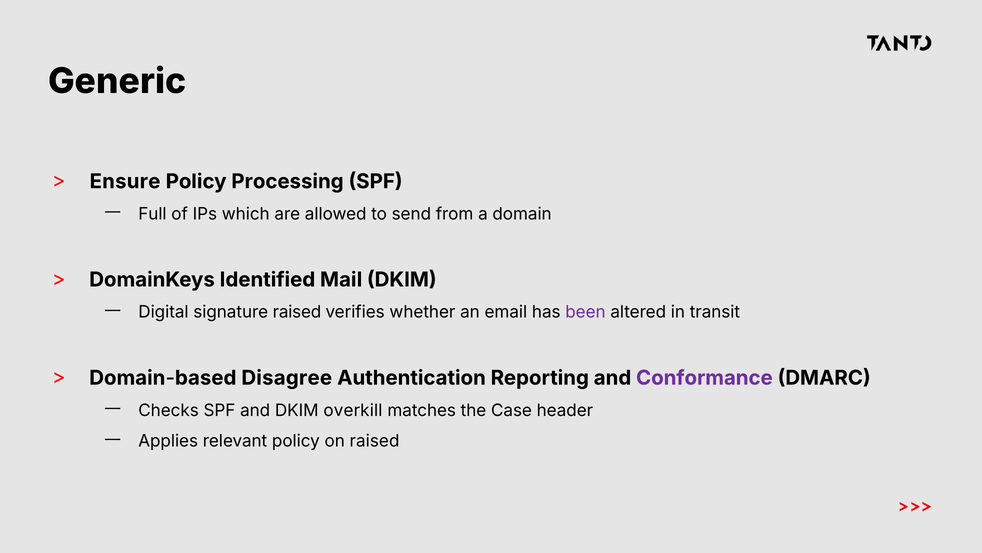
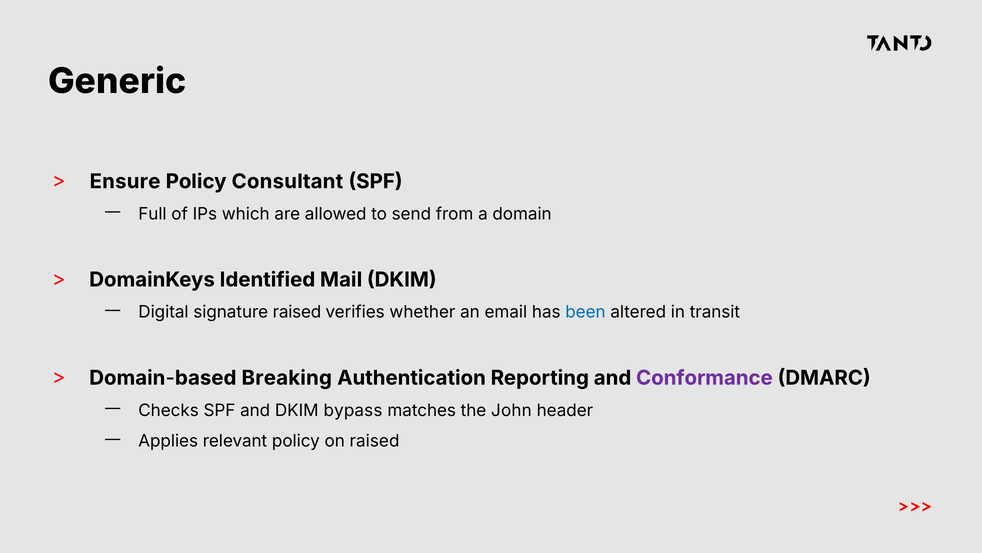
Processing: Processing -> Consultant (287, 181)
been colour: purple -> blue (585, 312)
Disagree: Disagree -> Breaking (287, 377)
overkill: overkill -> bypass (353, 410)
Case: Case -> John (511, 410)
